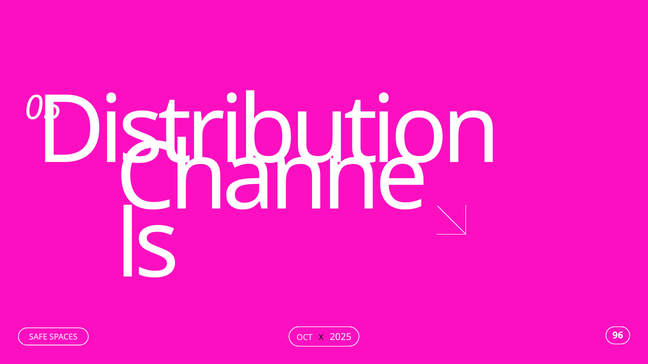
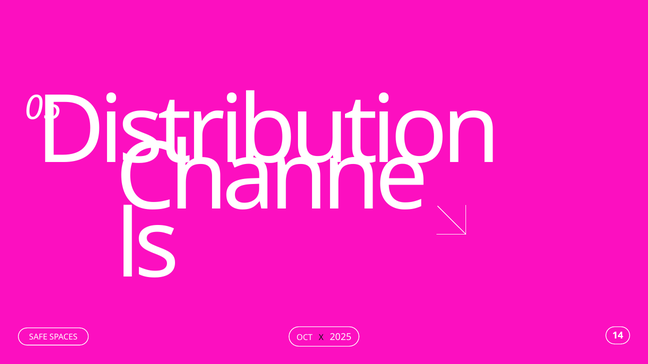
96: 96 -> 14 (618, 336)
